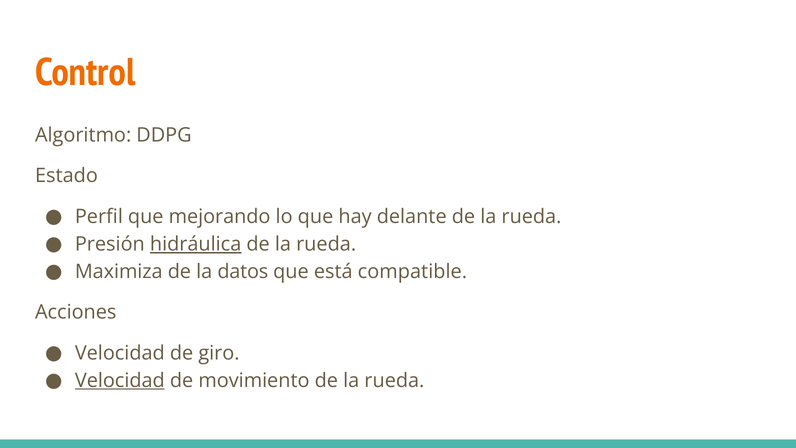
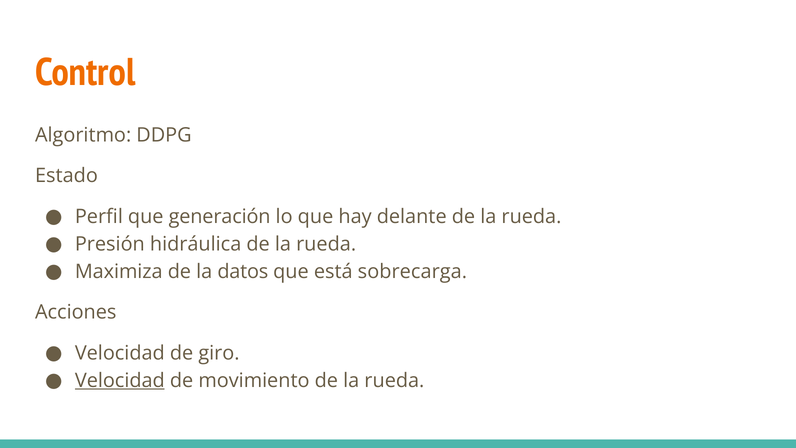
mejorando: mejorando -> generación (220, 217)
hidráulica underline: present -> none (196, 244)
compatible: compatible -> sobrecarga (412, 271)
